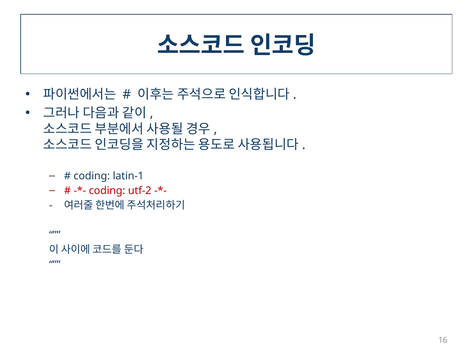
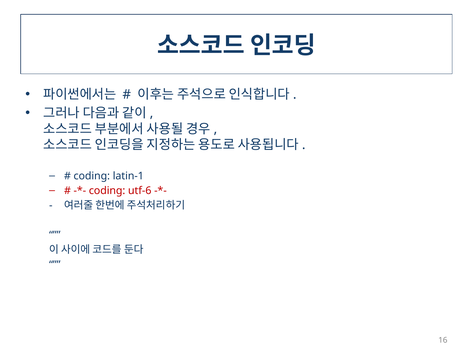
utf-2: utf-2 -> utf-6 (140, 191)
